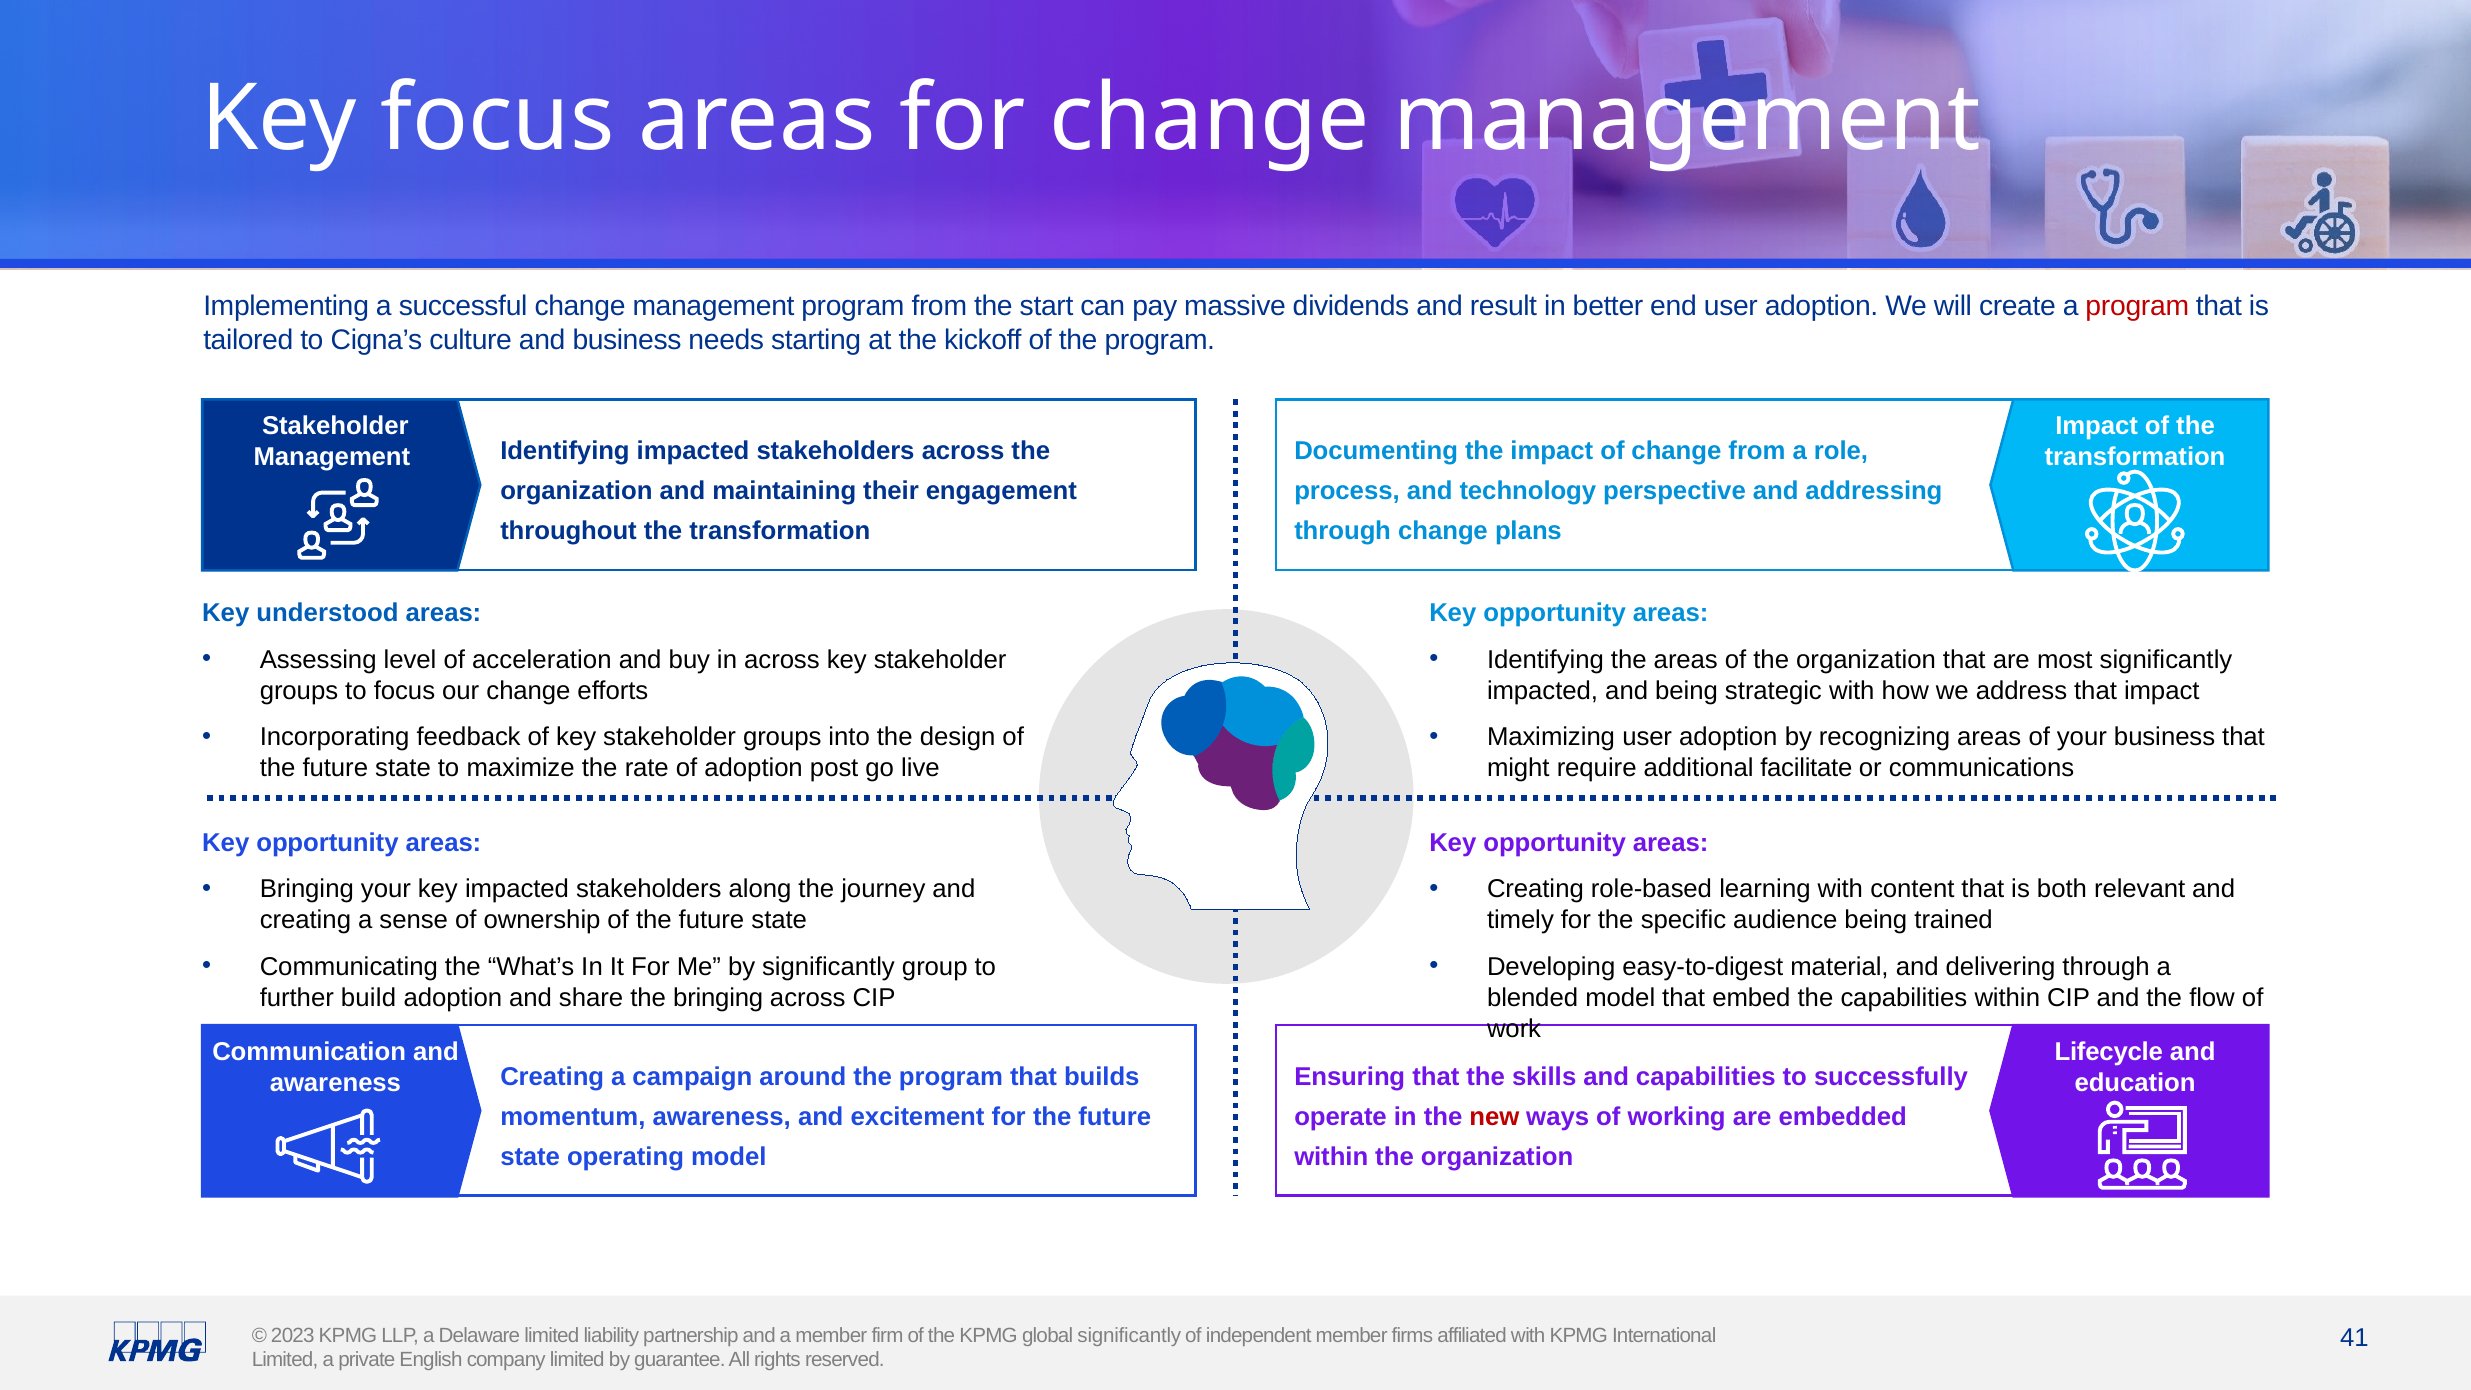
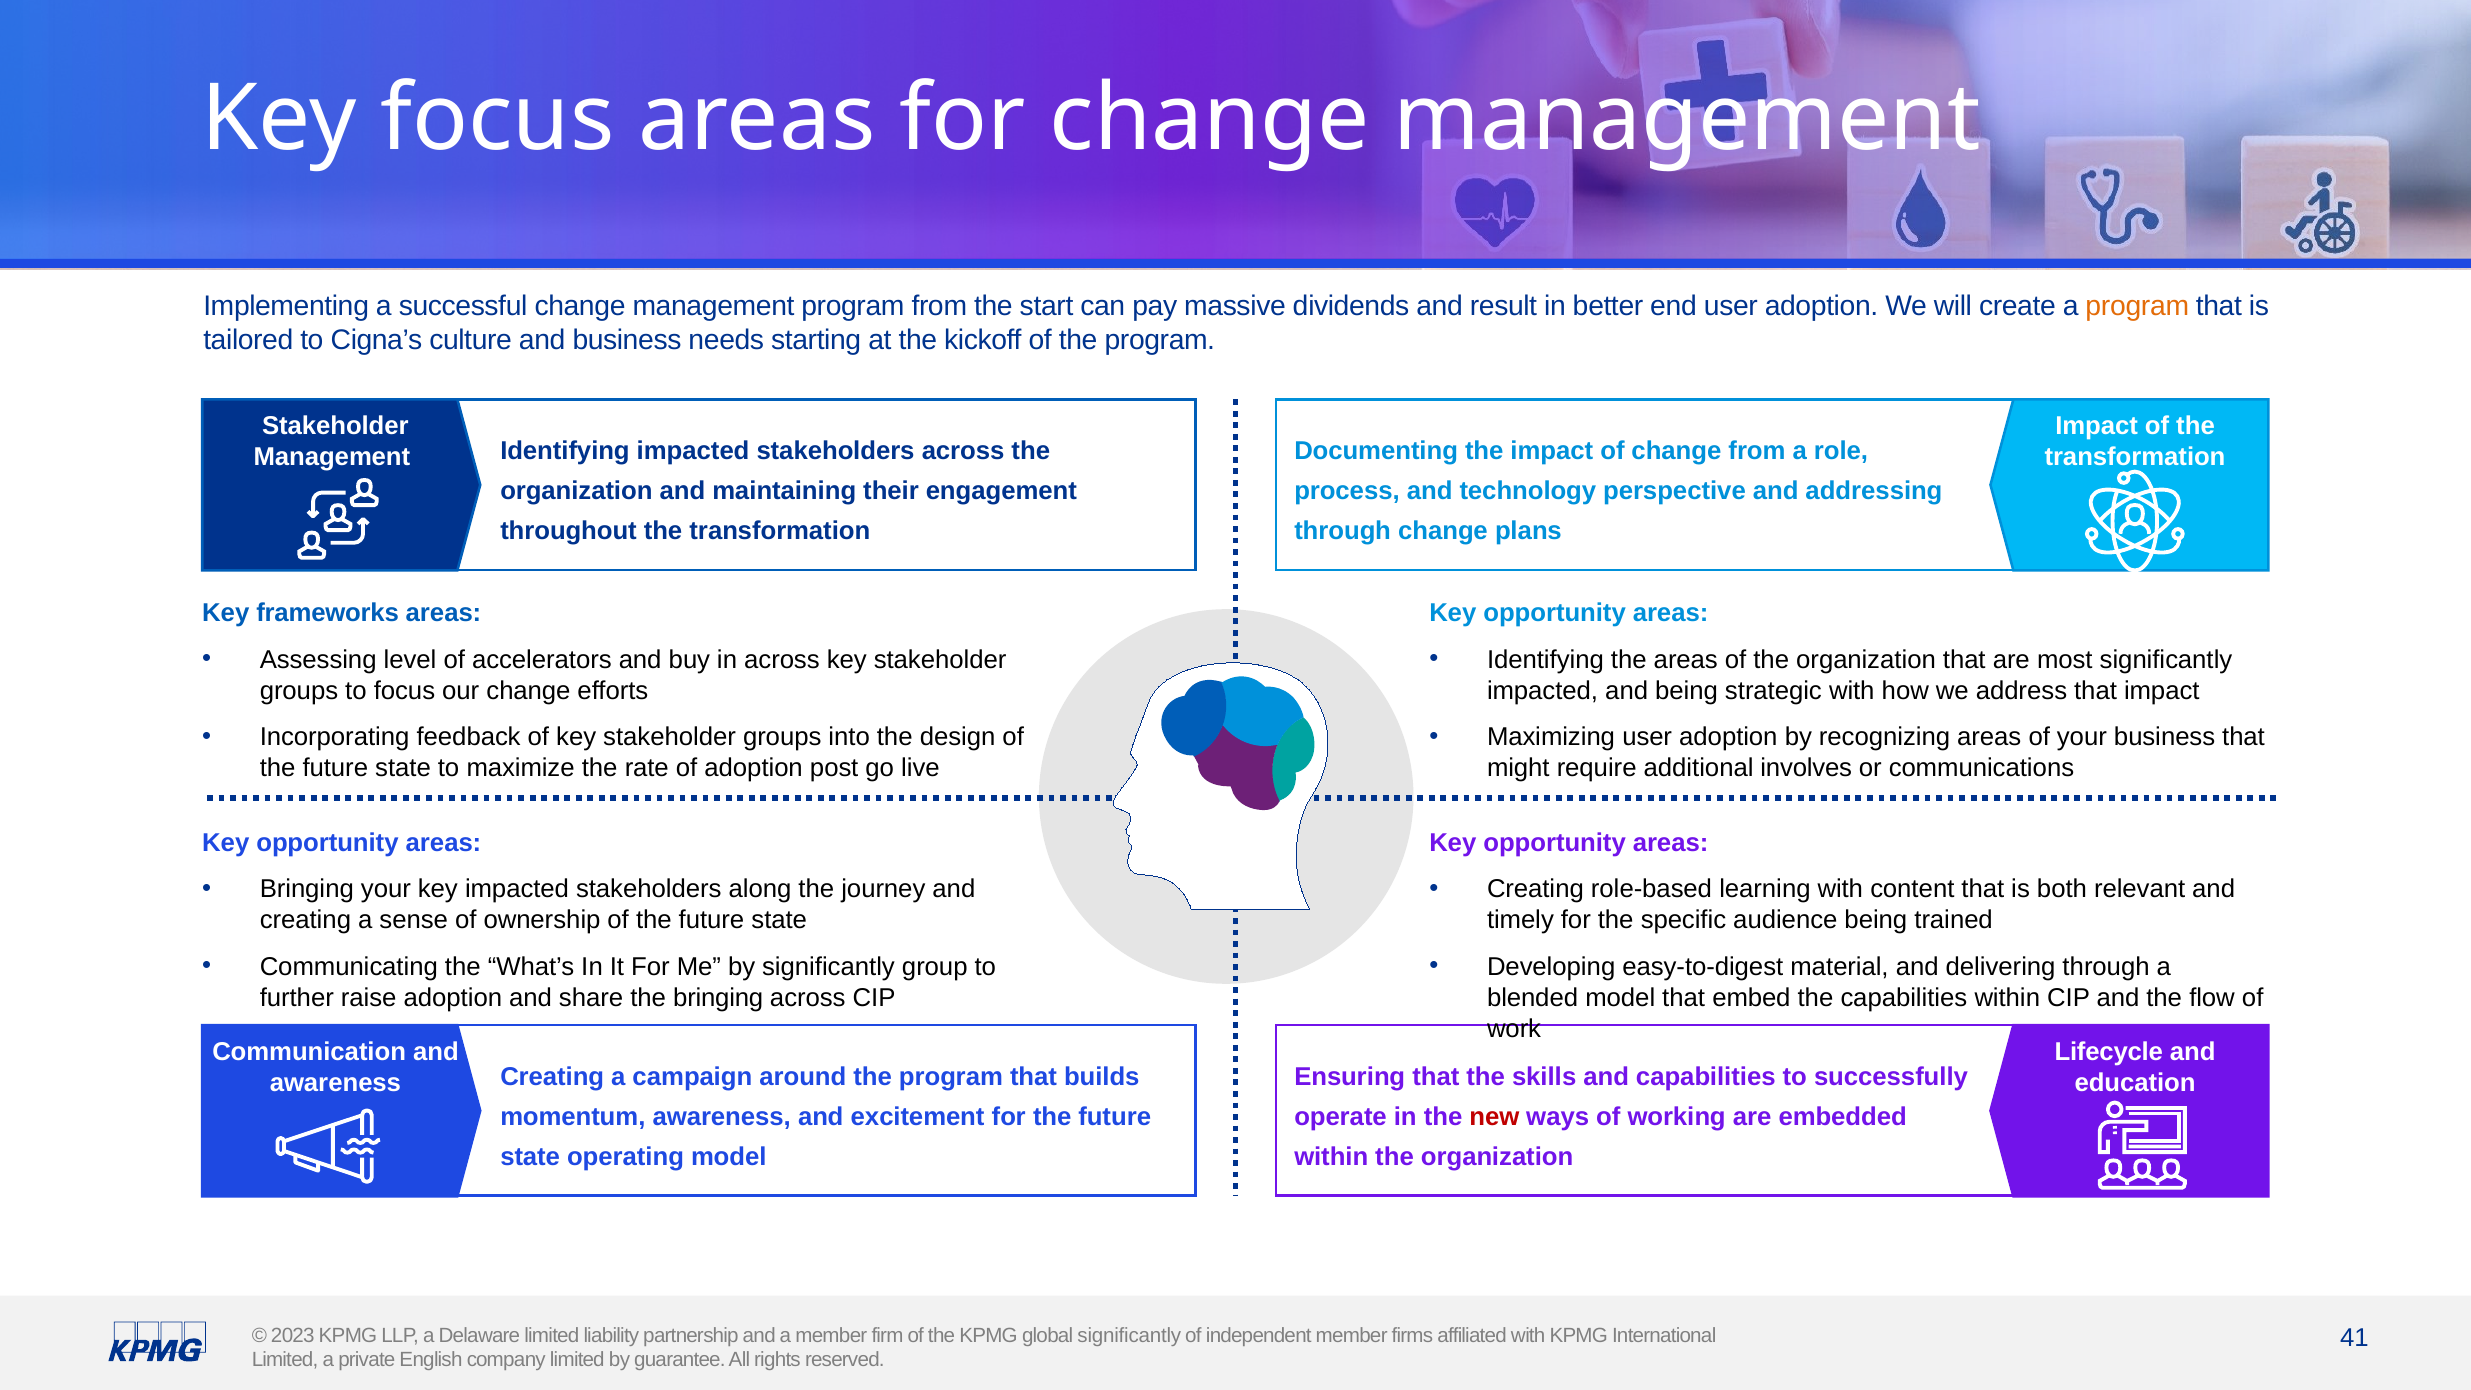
program colour: red -> orange (2137, 306)
understood: understood -> frameworks (328, 613)
acceleration: acceleration -> accelerators (542, 660)
facilitate: facilitate -> involves (1806, 768)
build: build -> raise (369, 998)
